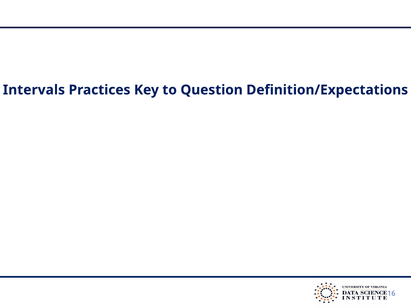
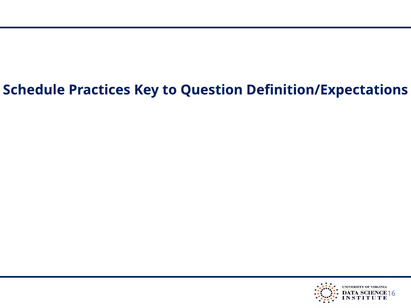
Intervals: Intervals -> Schedule (34, 90)
